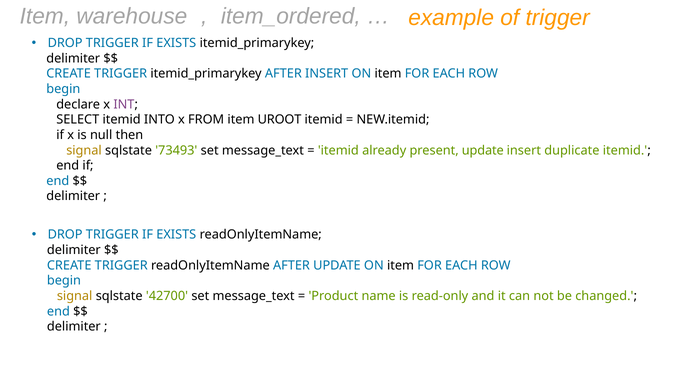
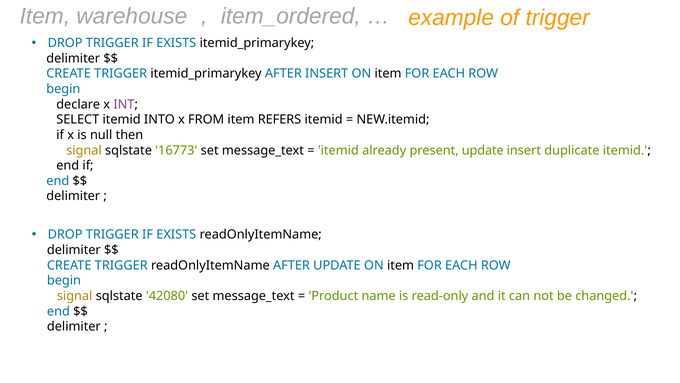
UROOT: UROOT -> REFERS (279, 120)
73493: 73493 -> 16773 (176, 150)
42700: 42700 -> 42080 (167, 296)
